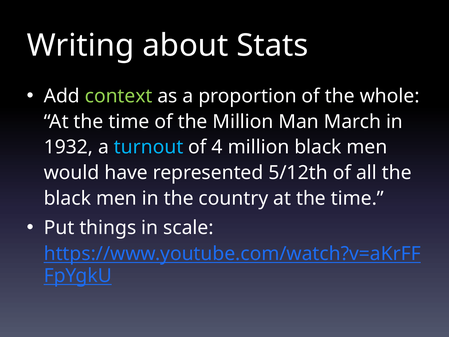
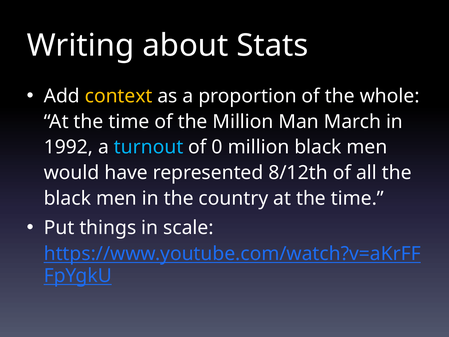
context colour: light green -> yellow (119, 96)
1932: 1932 -> 1992 (68, 147)
4: 4 -> 0 (217, 147)
5/12th: 5/12th -> 8/12th (298, 173)
